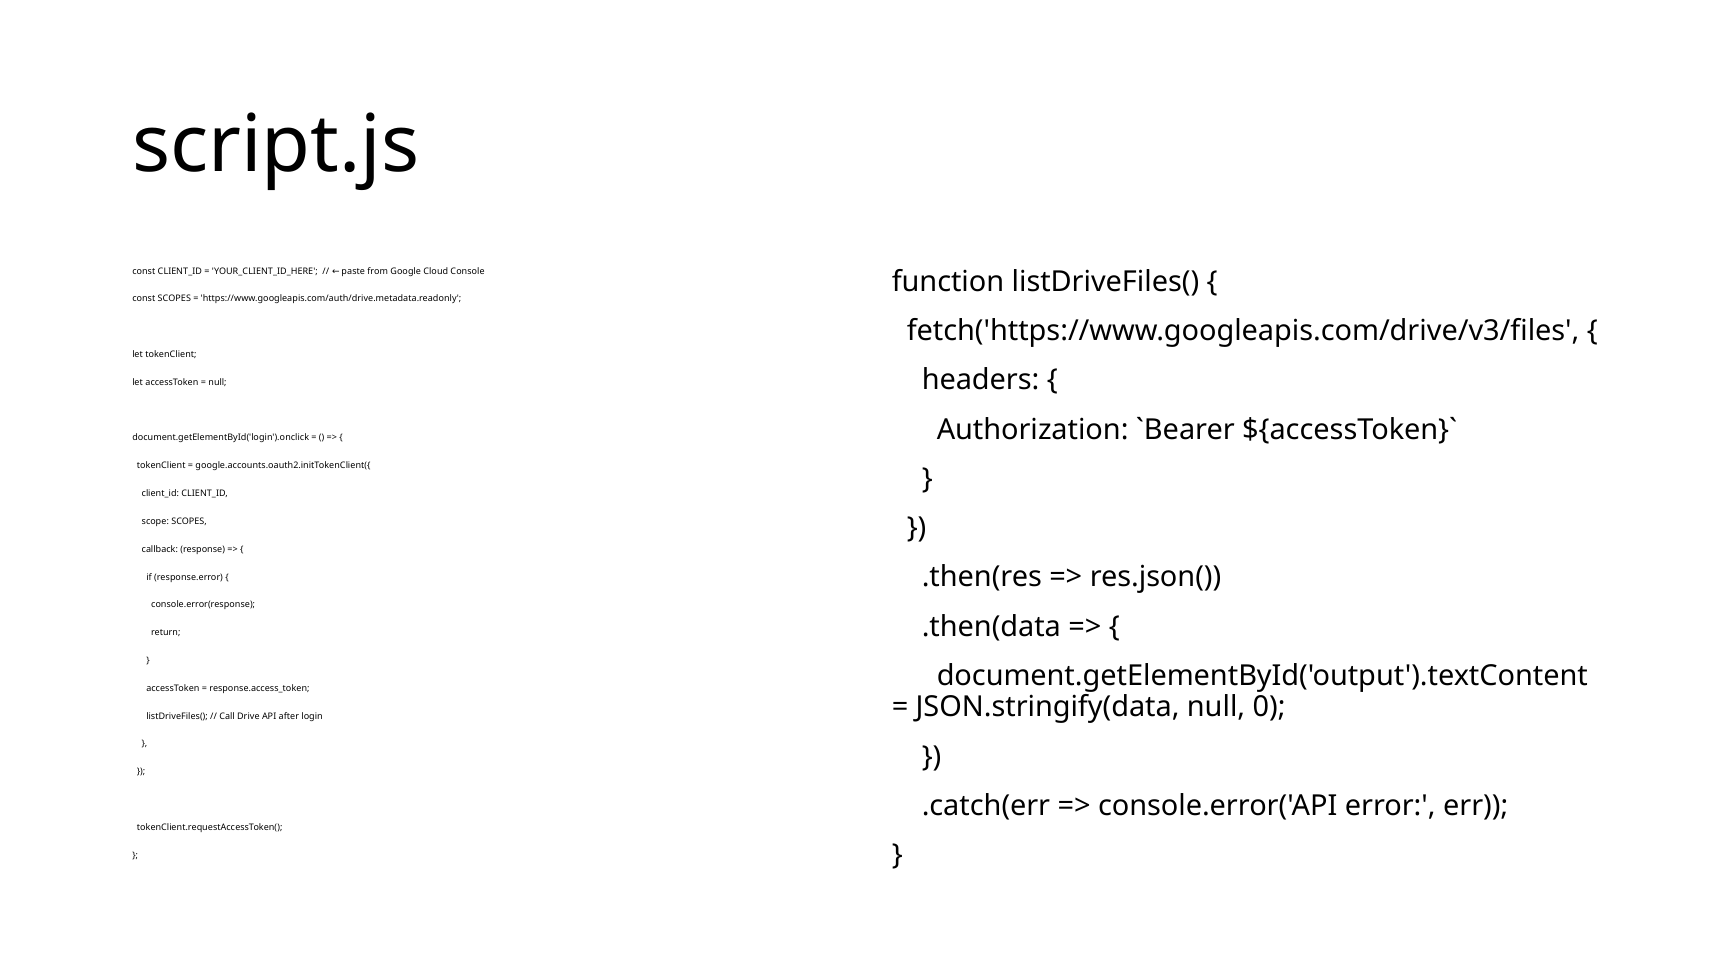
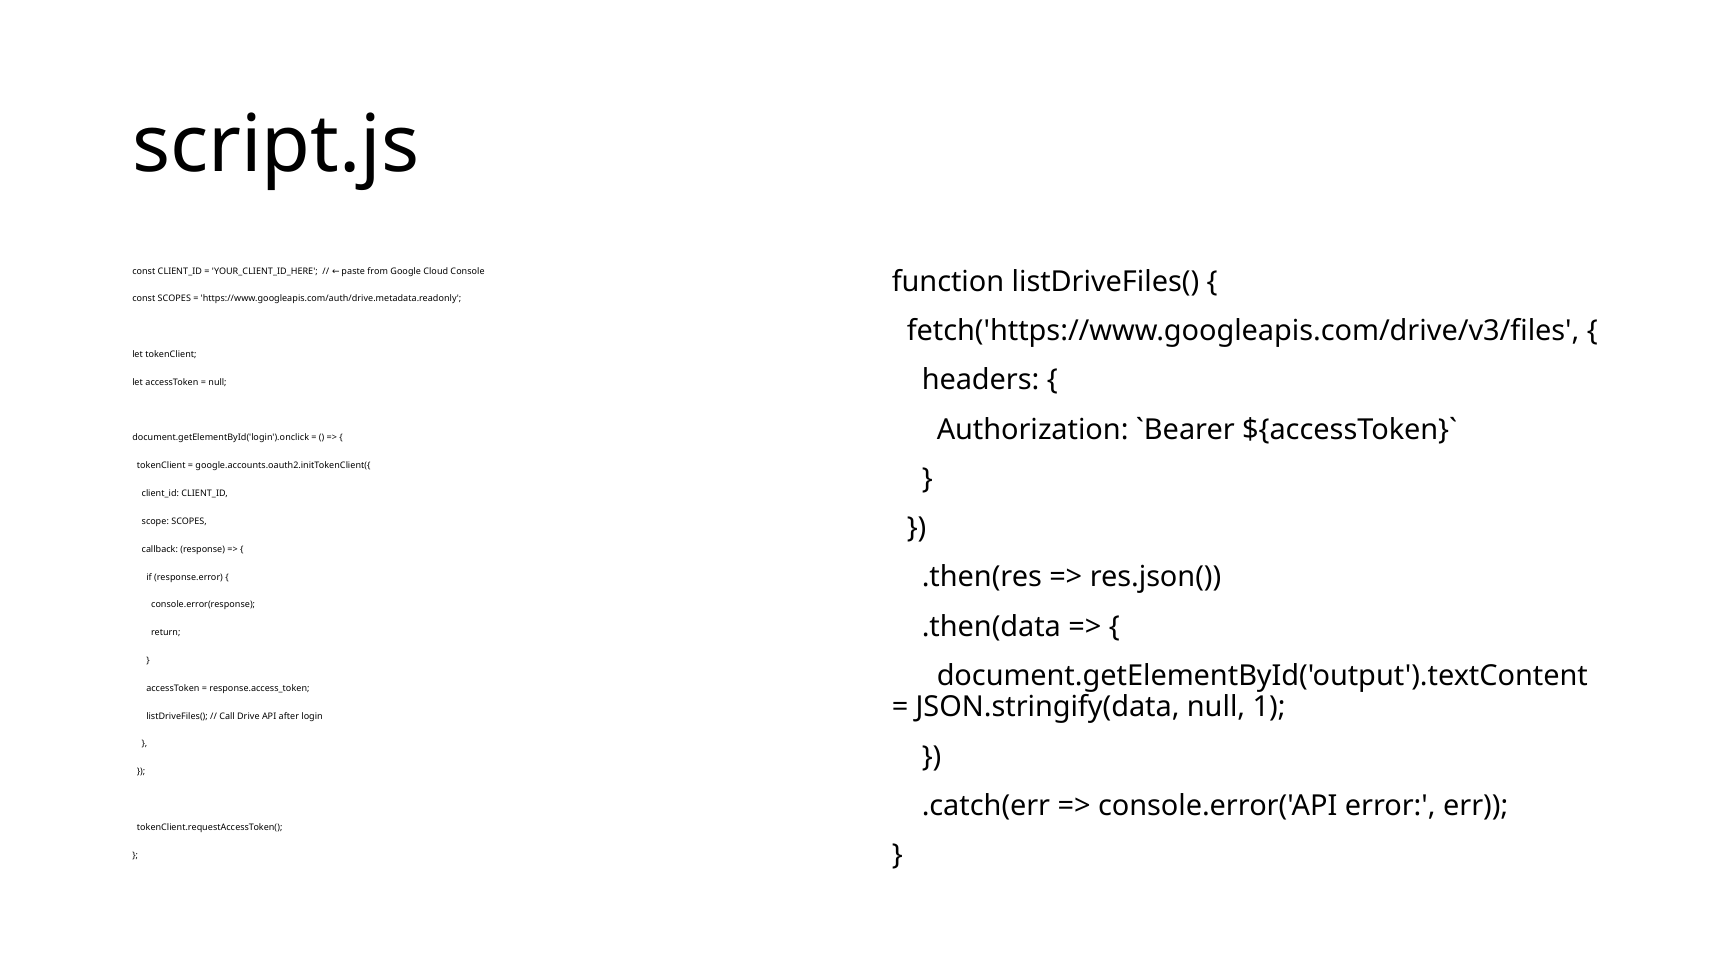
0: 0 -> 1 (1269, 708)
